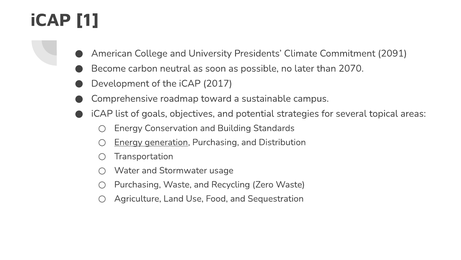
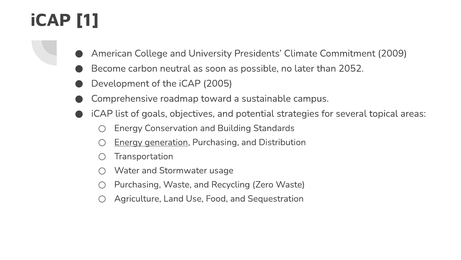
2091: 2091 -> 2009 (392, 53)
2070: 2070 -> 2052 (351, 68)
2017: 2017 -> 2005 (218, 83)
